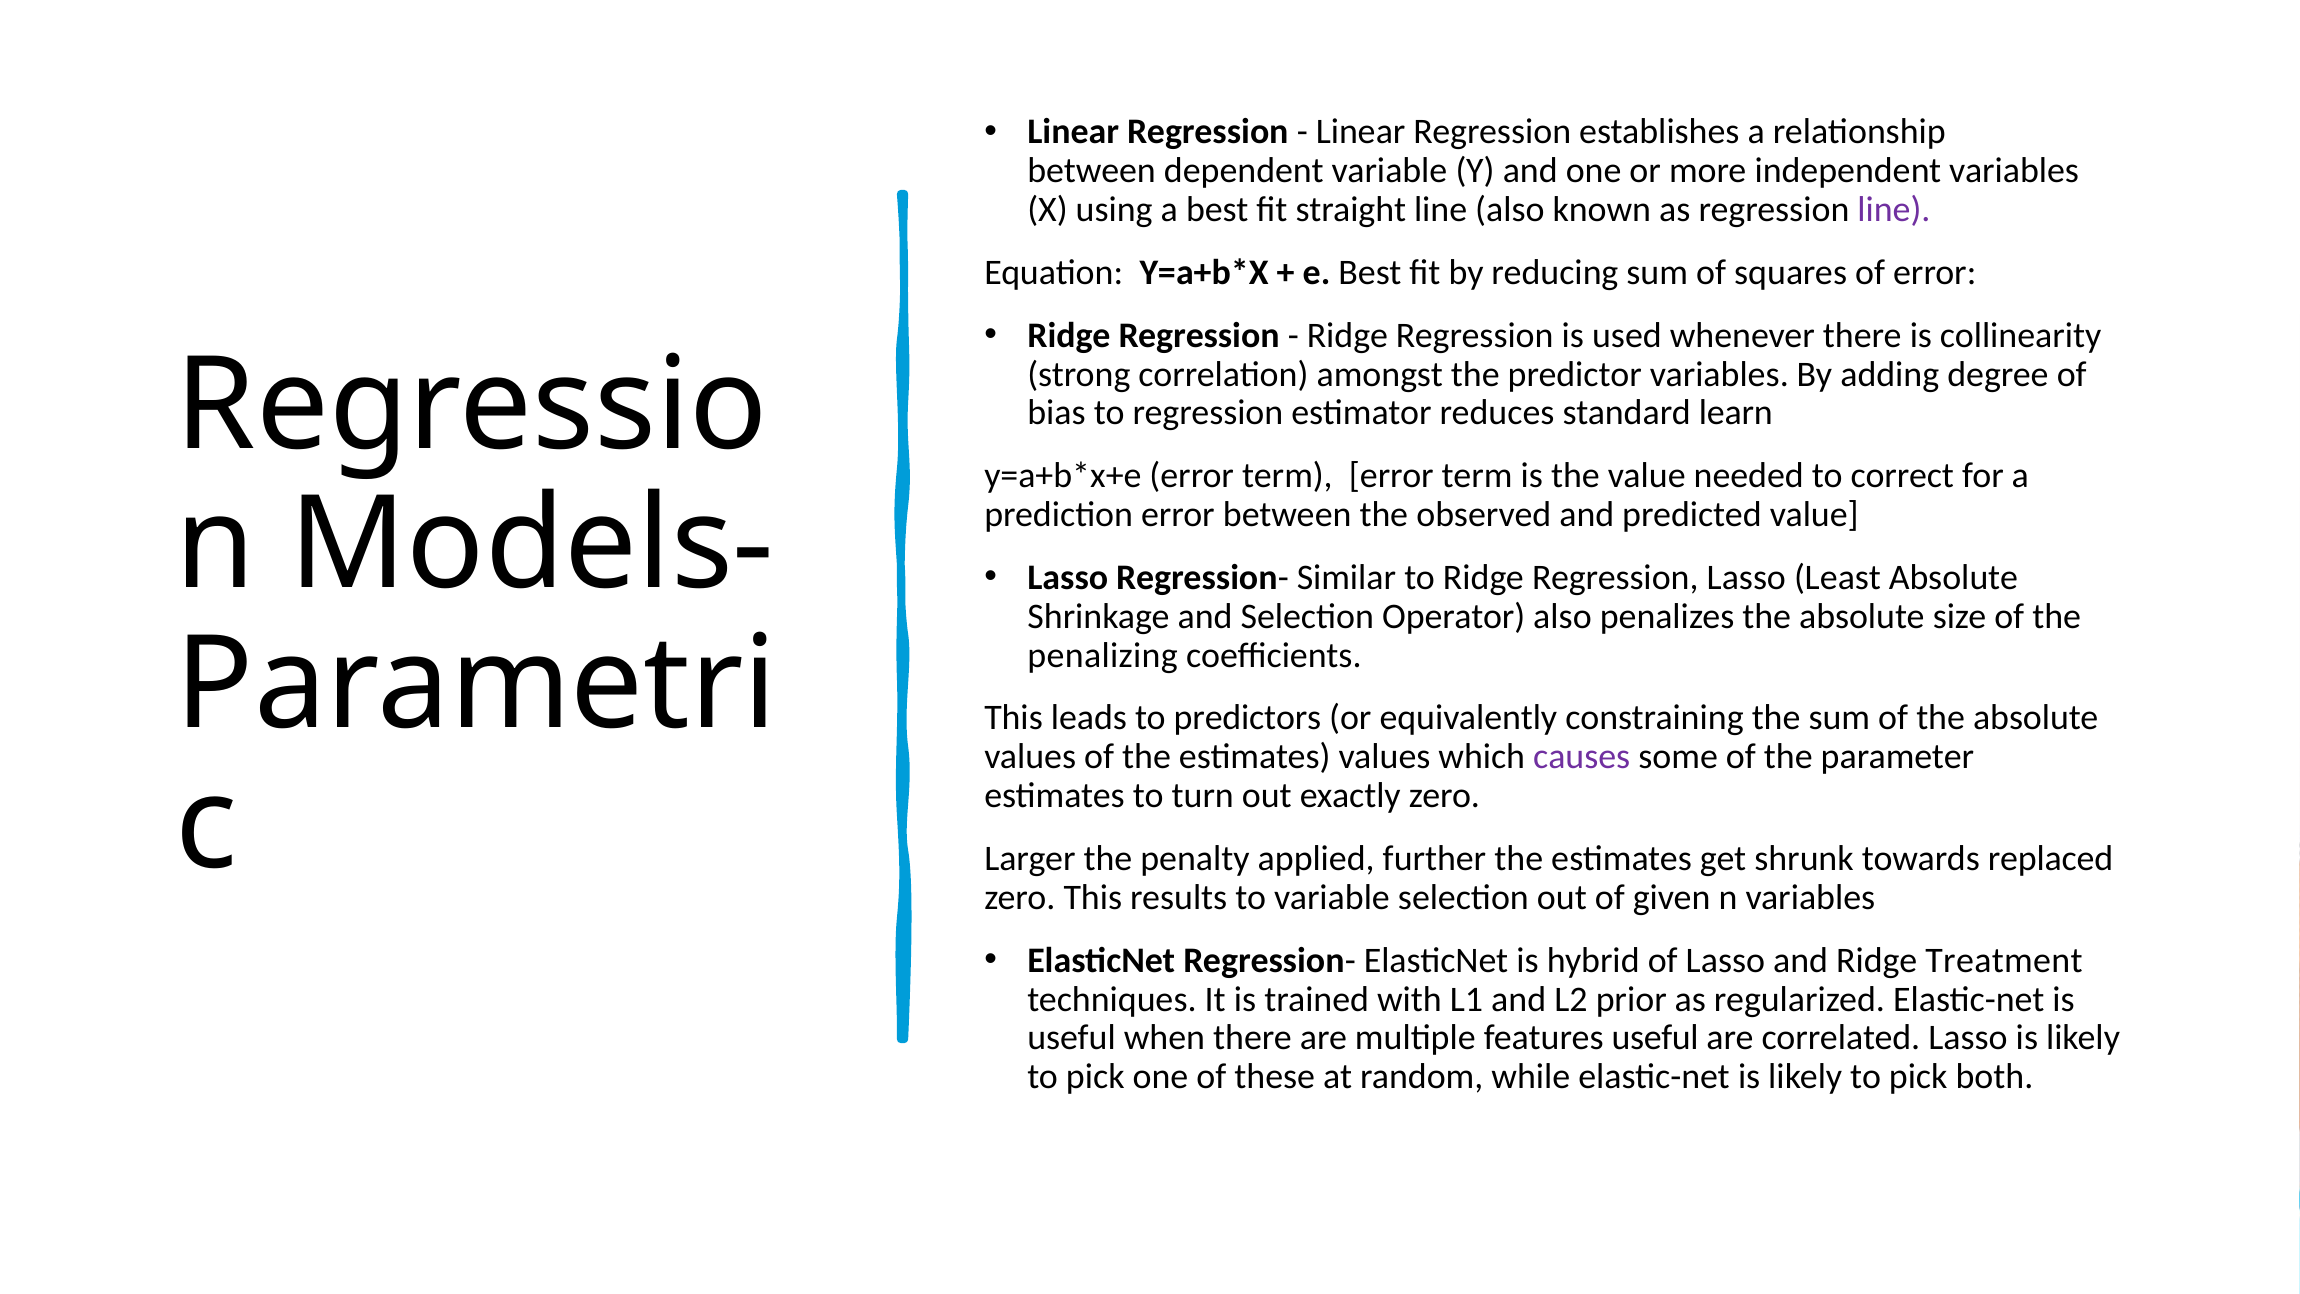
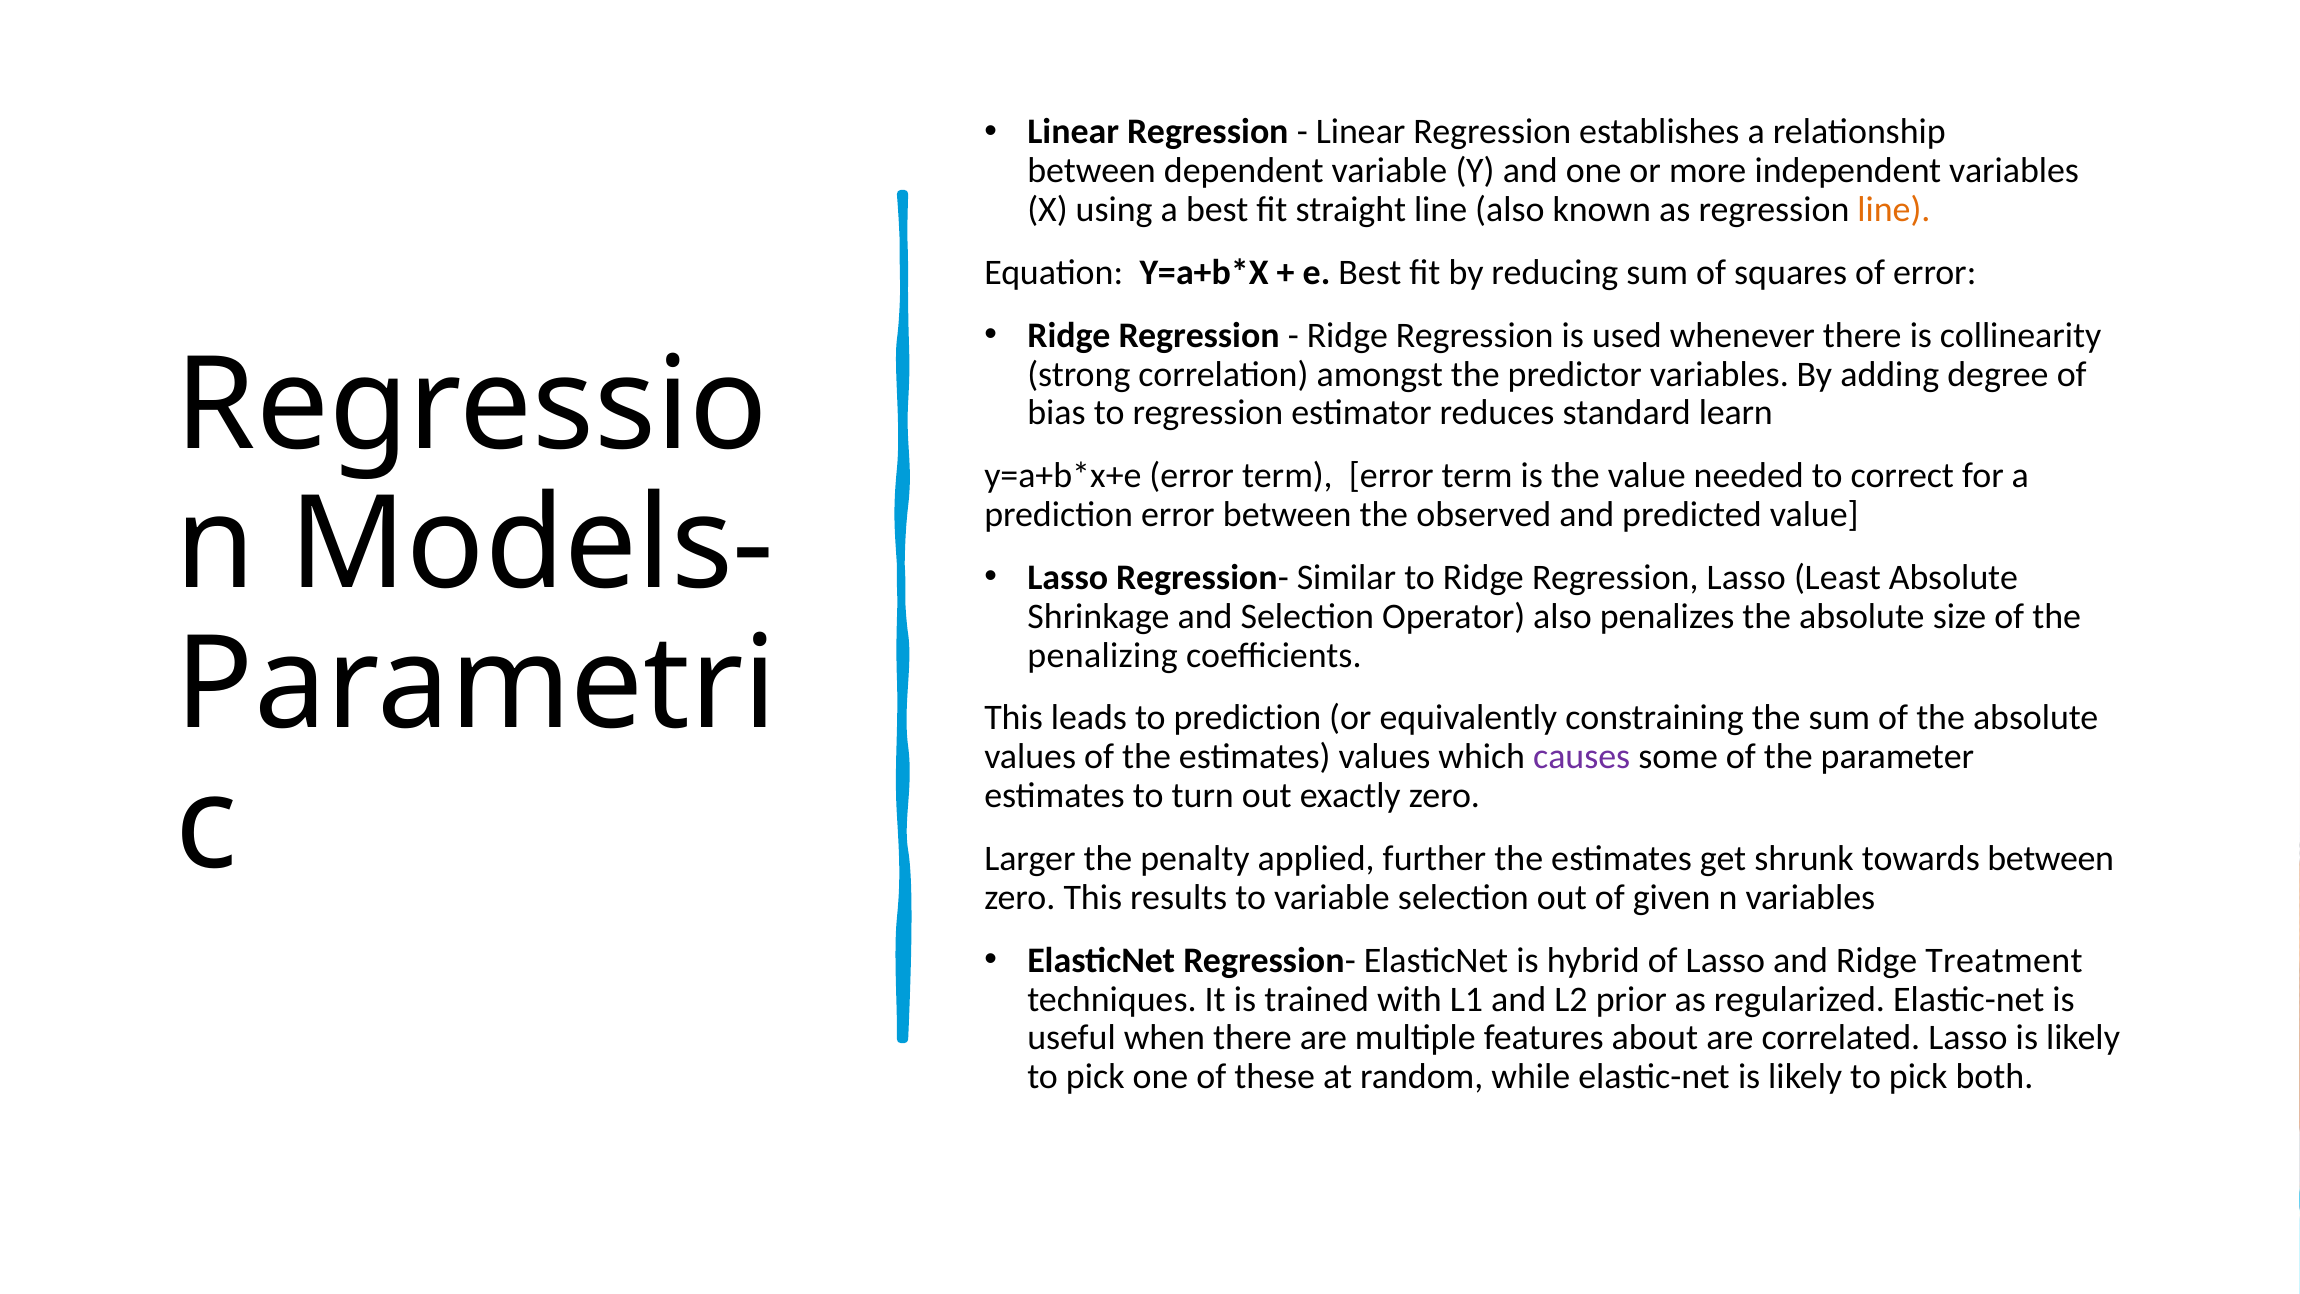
line colour: purple -> orange (1894, 210)
to predictors: predictors -> prediction (1248, 718)
towards replaced: replaced -> between (2051, 858)
features useful: useful -> about (1655, 1038)
